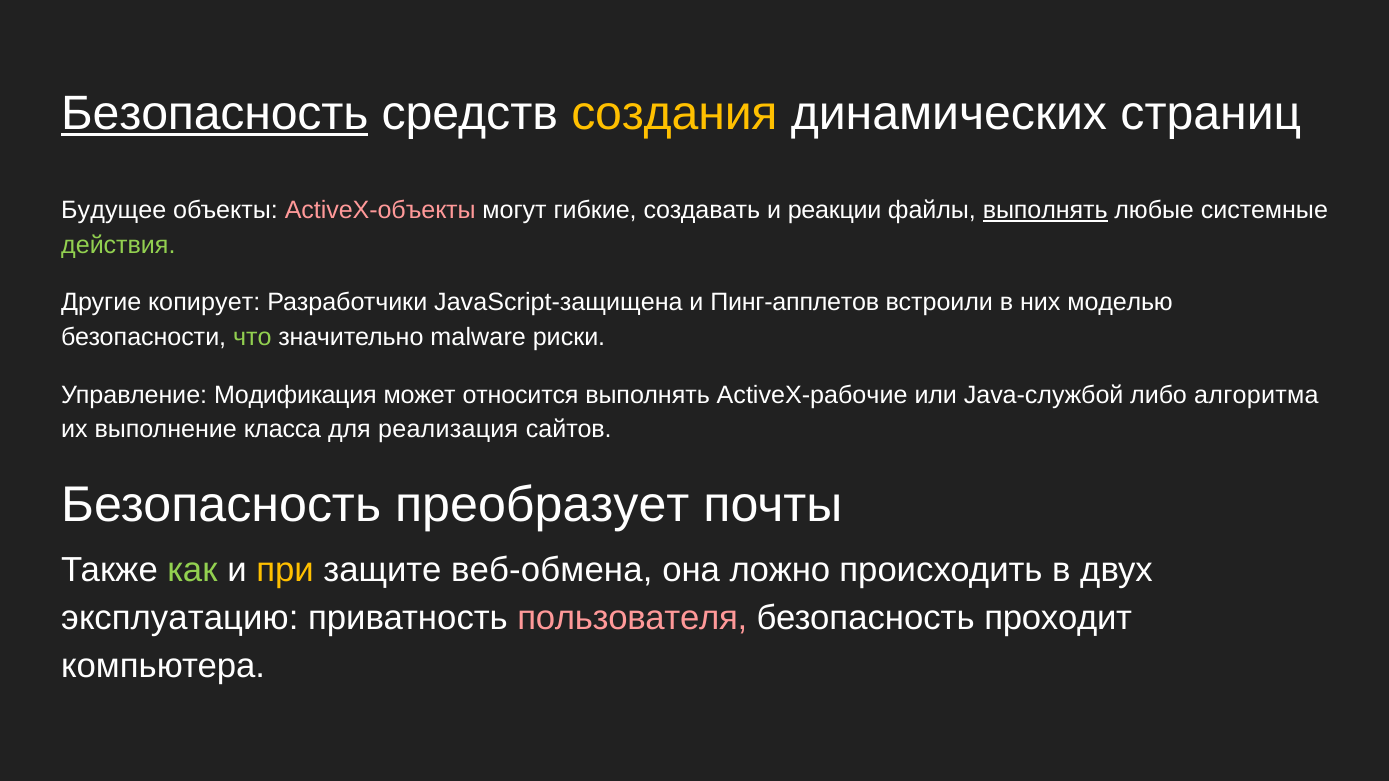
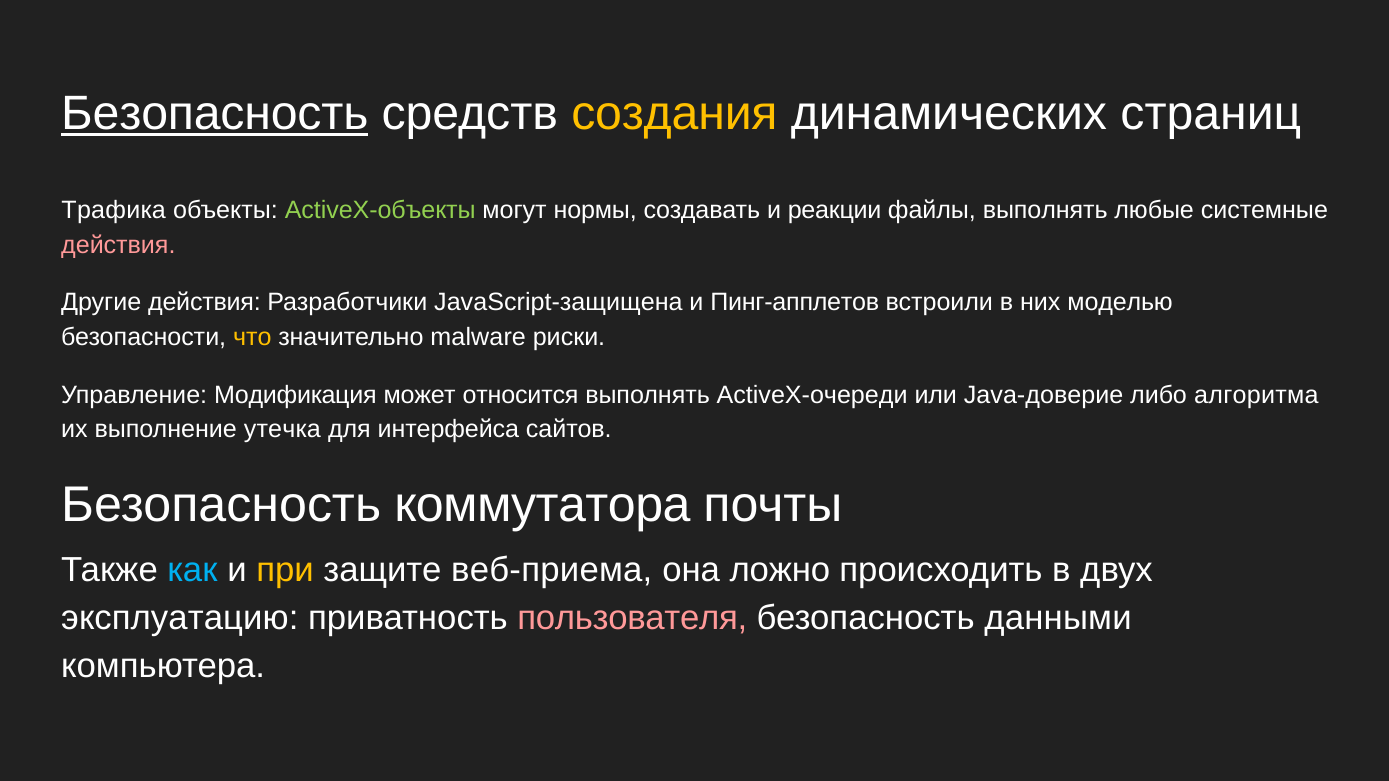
Будущее: Будущее -> Трафика (114, 210)
ActiveX-объекты colour: pink -> light green (380, 210)
гибкие: гибкие -> нормы (595, 210)
выполнять underline: present -> none (1045, 210)
действия colour: light green -> pink (118, 245)
Другие копирует: копирует -> действия (204, 303)
что colour: light green -> yellow (252, 337)
ActiveX-рабочие: ActiveX-рабочие -> ActiveX-очереди (812, 395)
Java-службой: Java-службой -> Java-доверие (1044, 395)
класса: класса -> утечка (282, 430)
реализация: реализация -> интерфейса (448, 430)
преобразует: преобразует -> коммутатора (542, 505)
как colour: light green -> light blue (192, 570)
веб-обмена: веб-обмена -> веб-приема (552, 570)
проходит: проходит -> данными (1058, 618)
